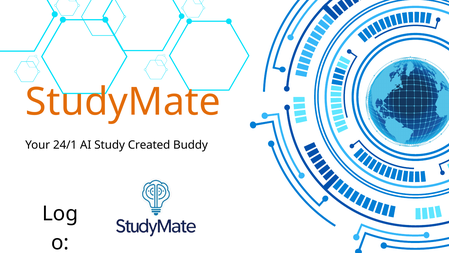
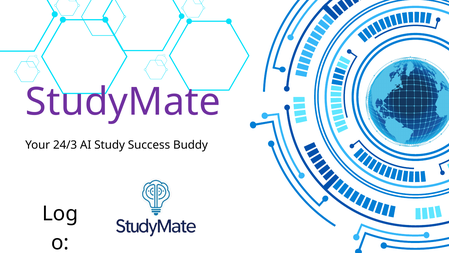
StudyMate colour: orange -> purple (123, 102)
24/1: 24/1 -> 24/3 (65, 145)
Created: Created -> Success (149, 145)
